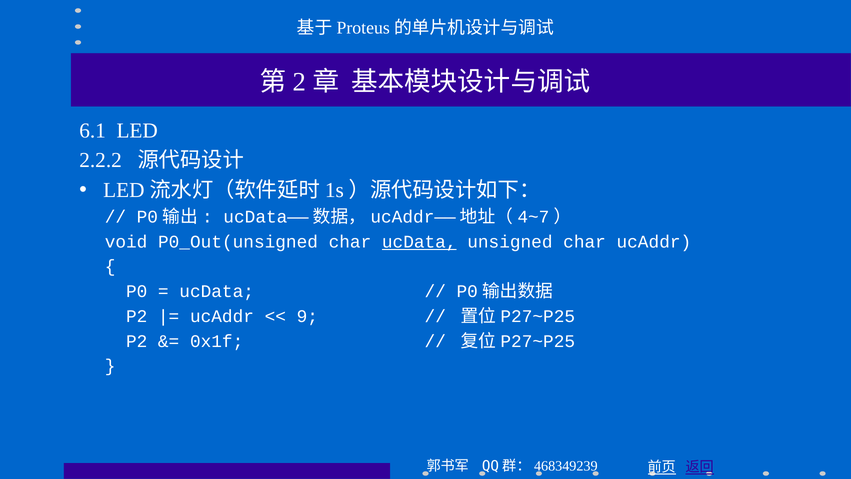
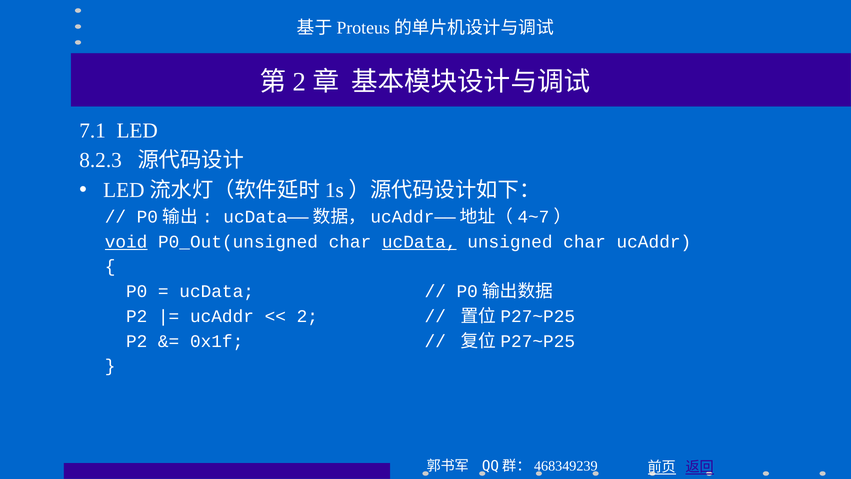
6.1: 6.1 -> 7.1 (93, 131)
2.2.2: 2.2.2 -> 8.2.3 (101, 160)
void underline: none -> present (126, 242)
9: 9 -> 2 (307, 316)
